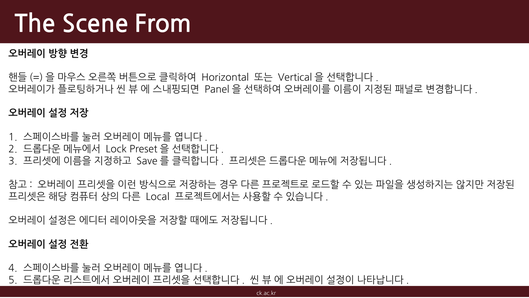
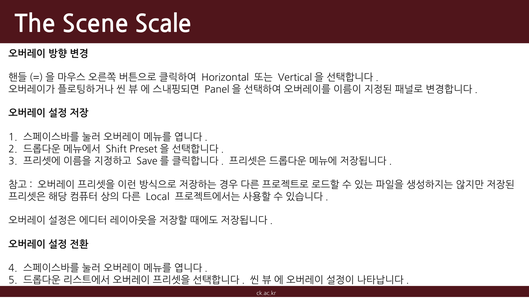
From: From -> Scale (163, 24)
Lock: Lock -> Shift (116, 149)
